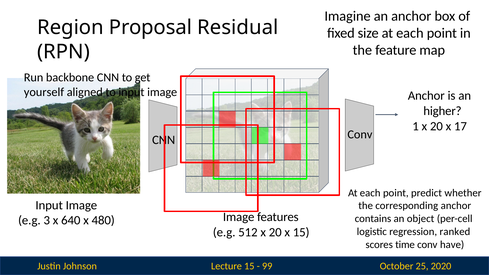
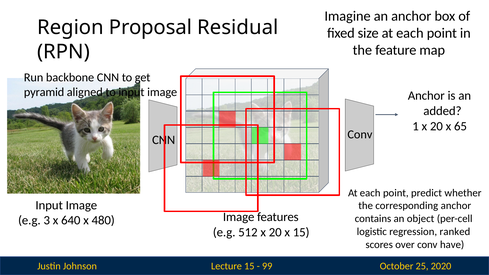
yourself: yourself -> pyramid (44, 92)
higher: higher -> added (442, 111)
17: 17 -> 65 (460, 126)
time: time -> over (405, 245)
